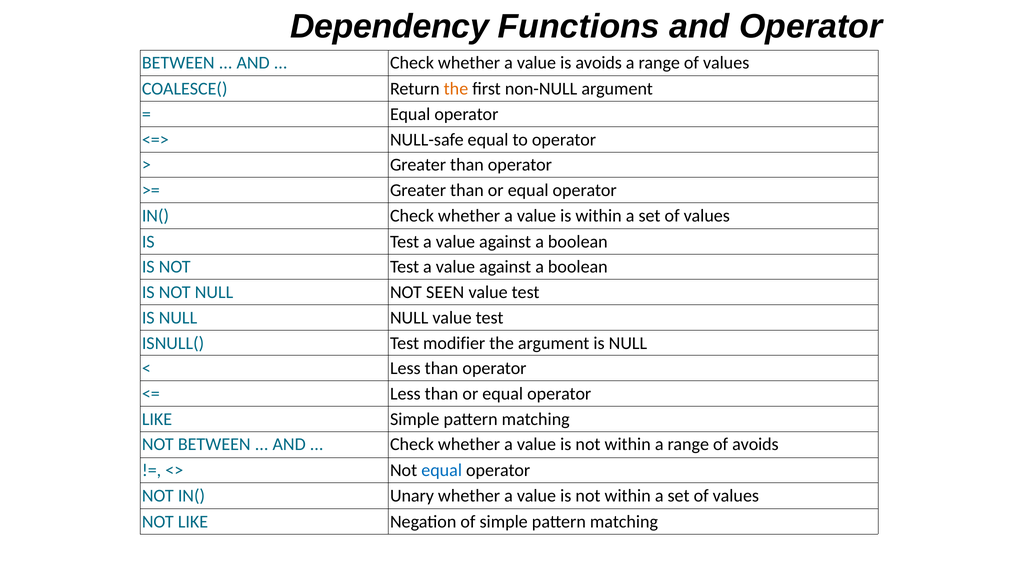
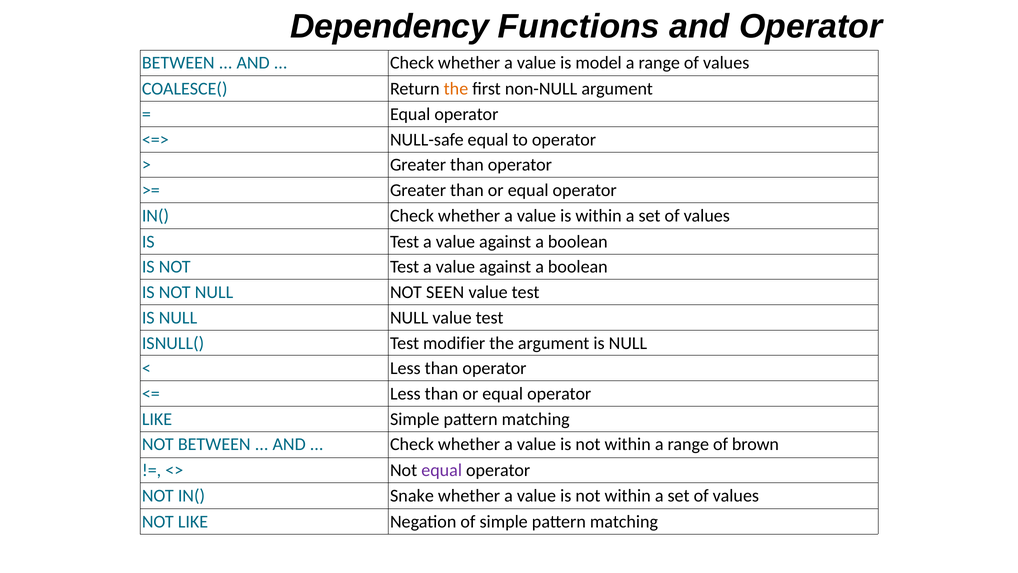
is avoids: avoids -> model (599, 63)
of avoids: avoids -> brown (755, 444)
equal colour: blue -> purple (442, 470)
Unary: Unary -> Snake (412, 496)
